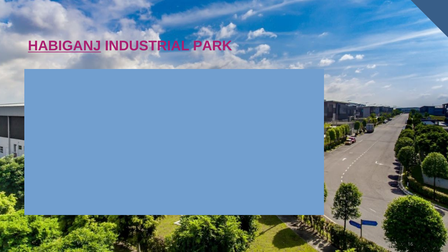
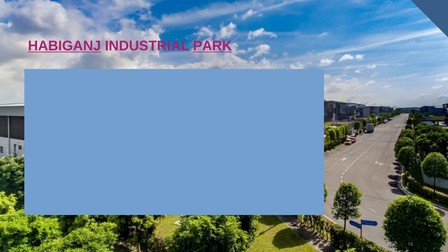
PARK underline: none -> present (213, 46)
